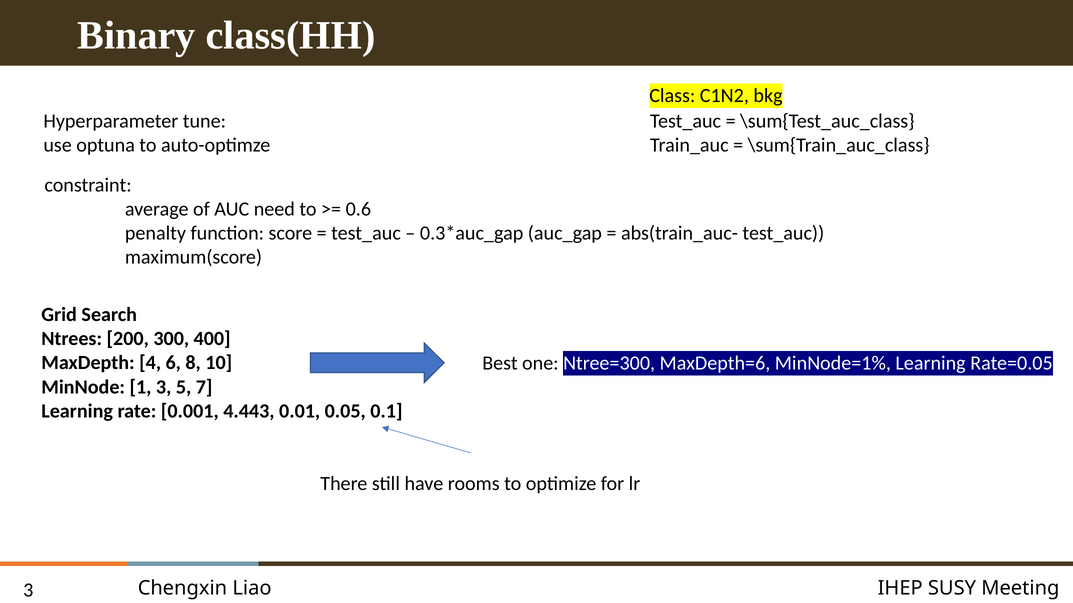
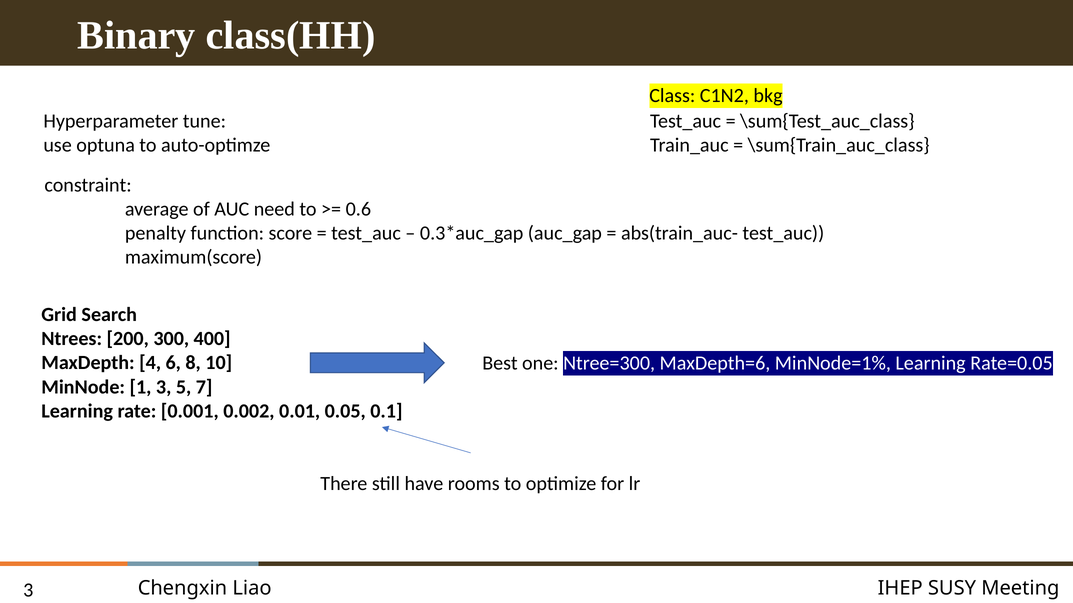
4.443: 4.443 -> 0.002 (249, 411)
